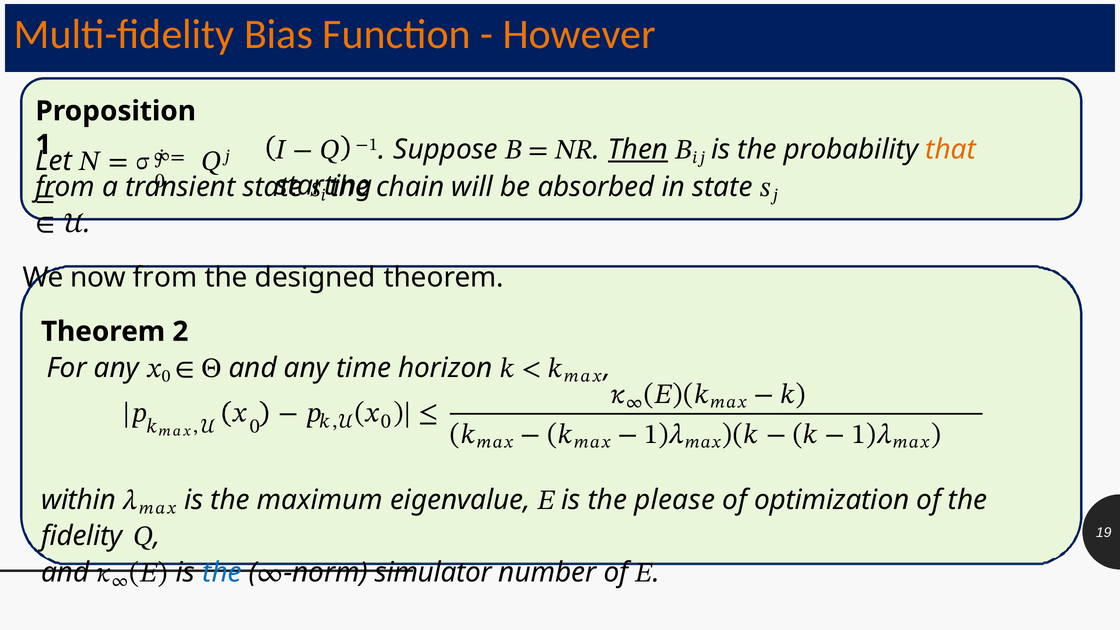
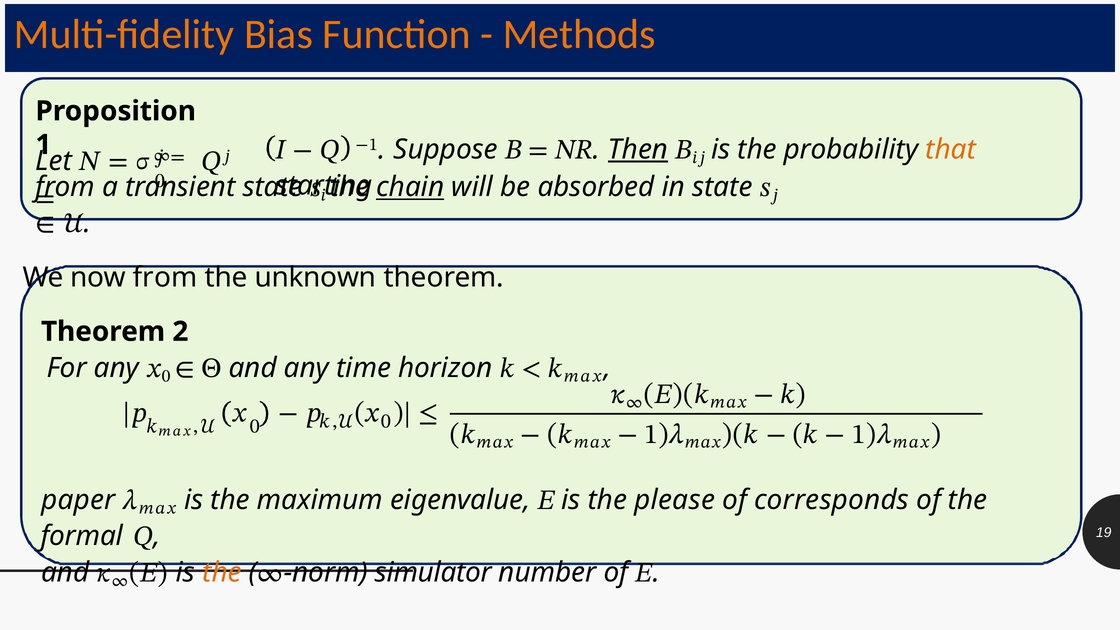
However: However -> Methods (579, 34)
chain underline: none -> present (410, 187)
designed: designed -> unknown (315, 278)
within: within -> paper (78, 500)
optimization: optimization -> corresponds (832, 500)
fidelity: fidelity -> formal (82, 536)
the colour: blue -> orange (222, 572)
